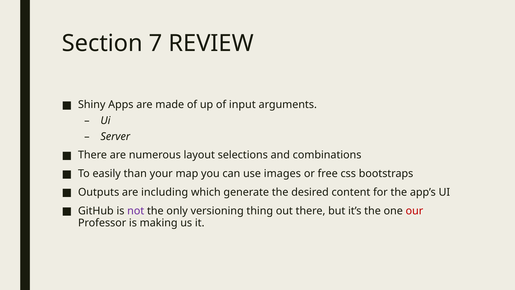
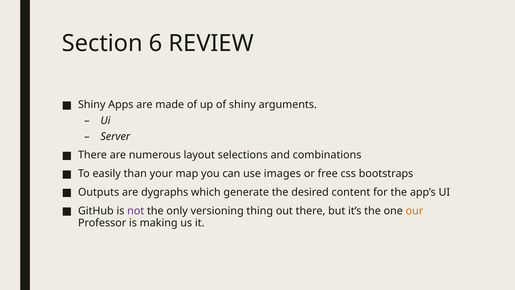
7: 7 -> 6 (156, 43)
of input: input -> shiny (242, 105)
including: including -> dygraphs (165, 192)
our colour: red -> orange (414, 211)
